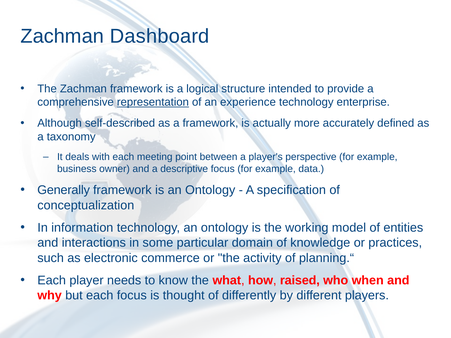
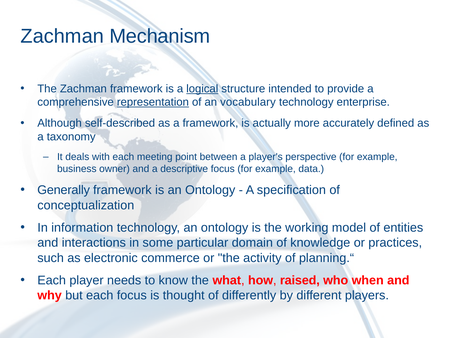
Dashboard: Dashboard -> Mechanism (160, 36)
logical underline: none -> present (202, 89)
experience: experience -> vocabulary (248, 102)
